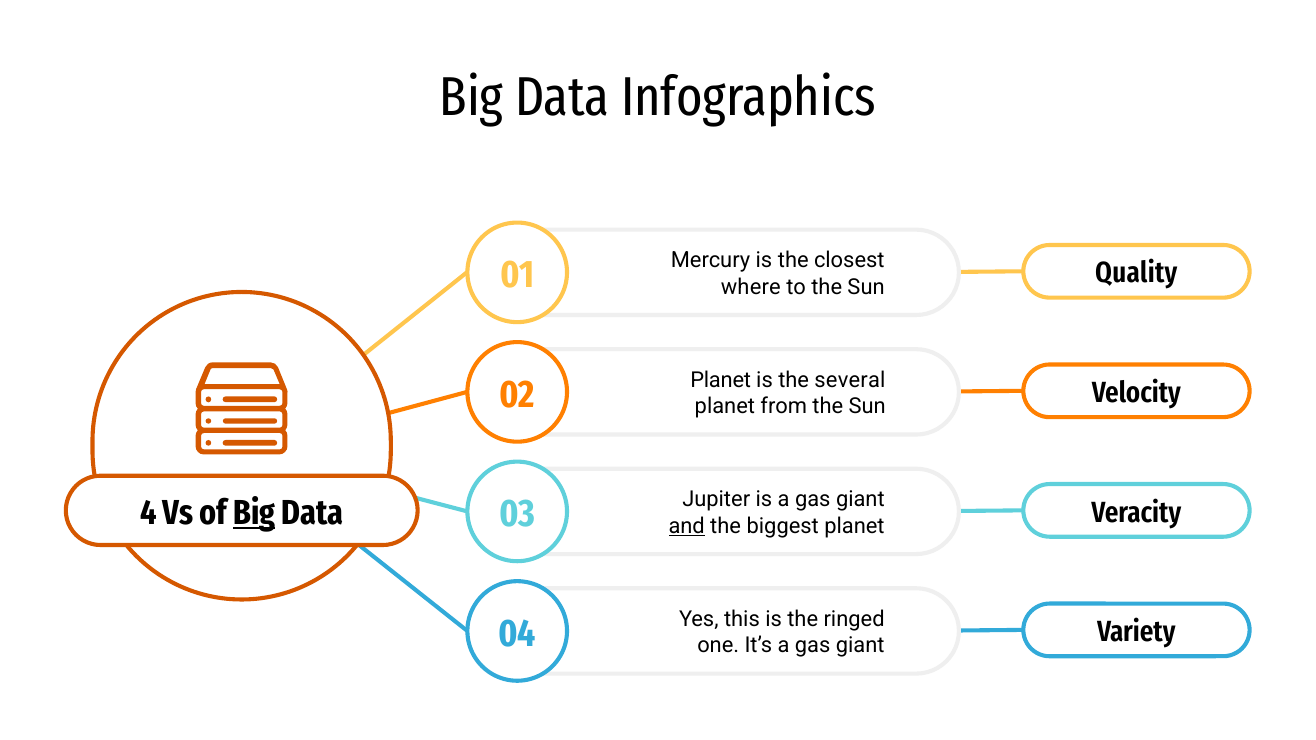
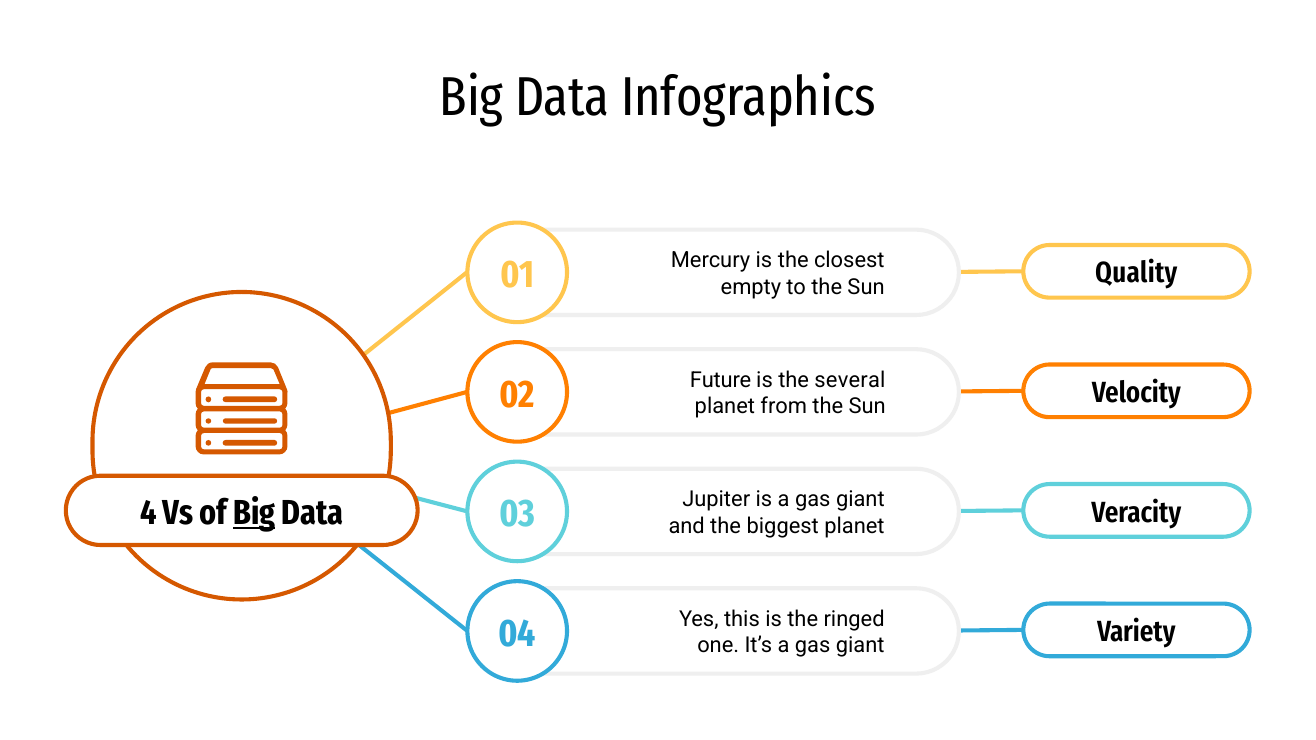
where: where -> empty (751, 287)
Planet: Planet -> Future (721, 380)
and underline: present -> none (687, 526)
